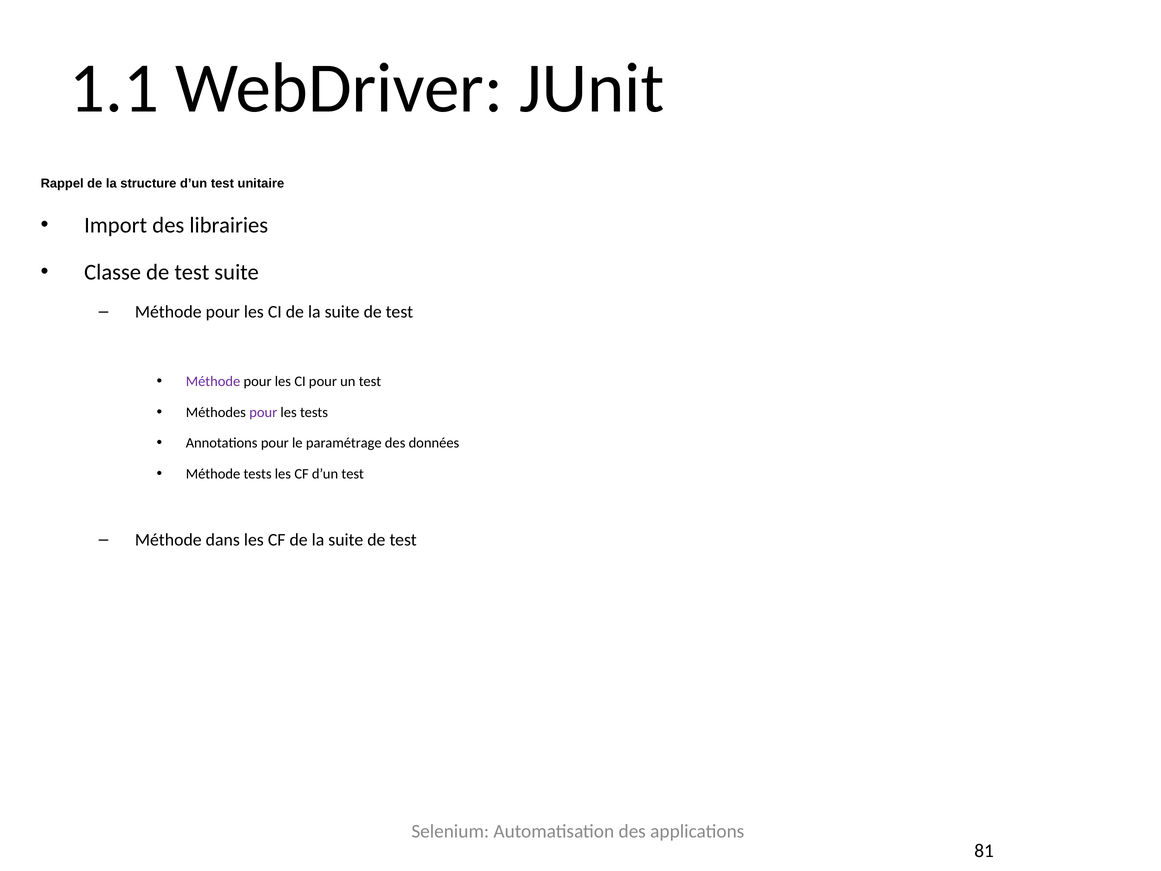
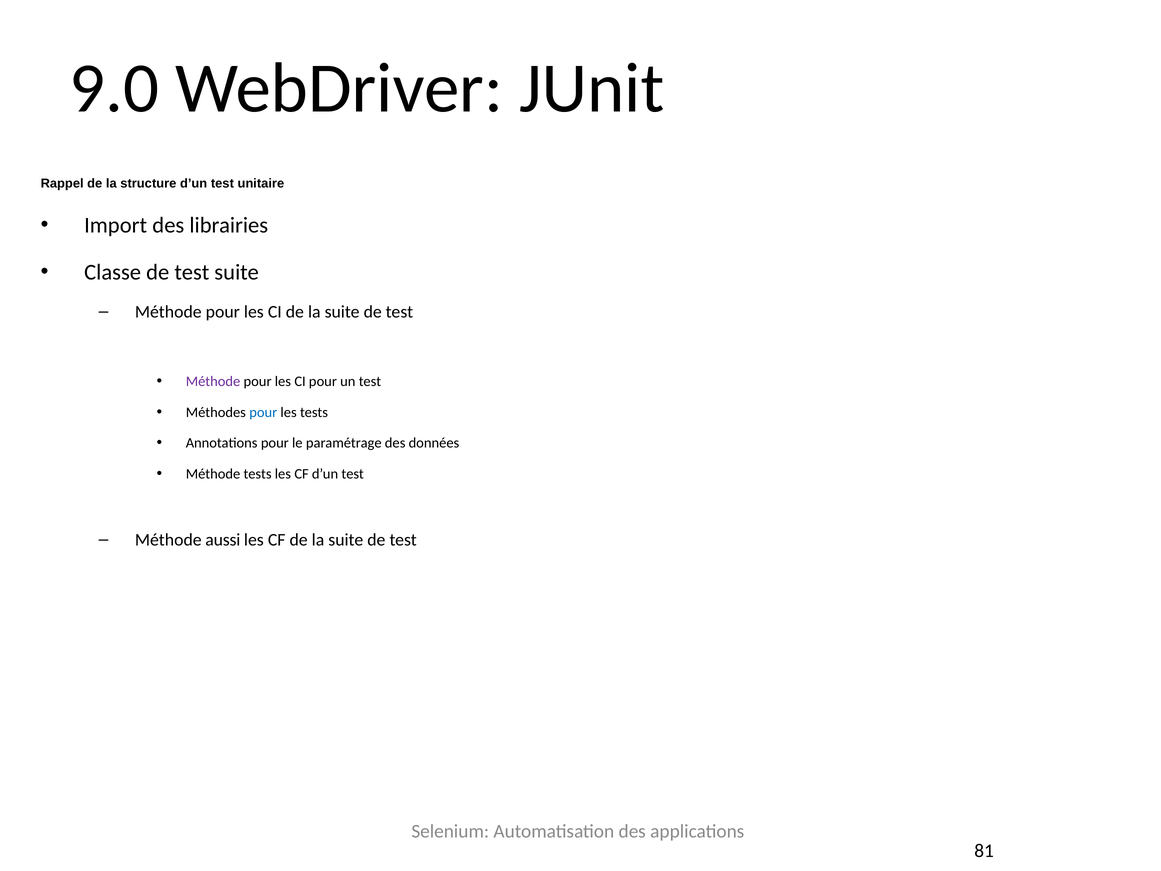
1.1: 1.1 -> 9.0 (114, 88)
pour colour: purple -> blue (263, 412)
dans: dans -> aussi (223, 540)
